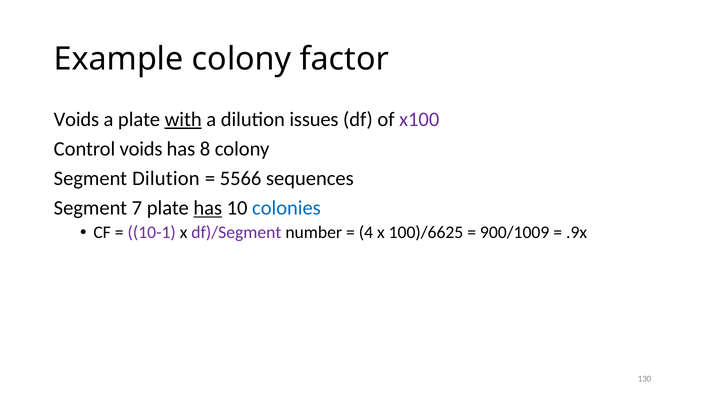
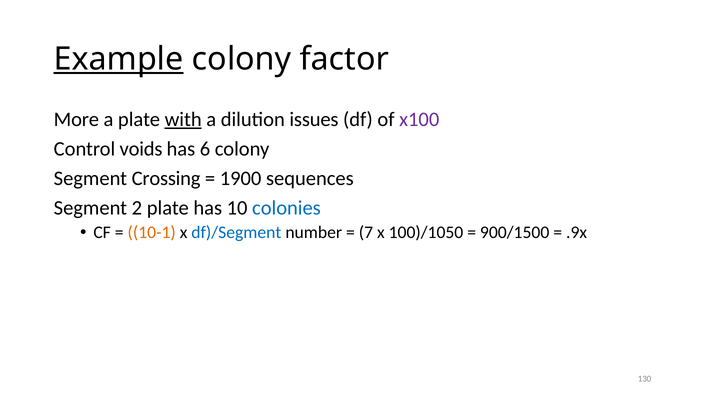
Example underline: none -> present (119, 59)
Voids: Voids -> More (76, 119)
8: 8 -> 6 (205, 149)
Segment Dilution: Dilution -> Crossing (166, 178)
5566: 5566 -> 1900 (241, 178)
7: 7 -> 2 (137, 208)
has underline: present -> none (208, 208)
10-1 colour: purple -> orange (152, 232)
df)/Segment colour: purple -> blue (236, 232)
4: 4 -> 7 (366, 232)
100)/6625: 100)/6625 -> 100)/1050 (426, 232)
900/1009: 900/1009 -> 900/1500 (515, 232)
